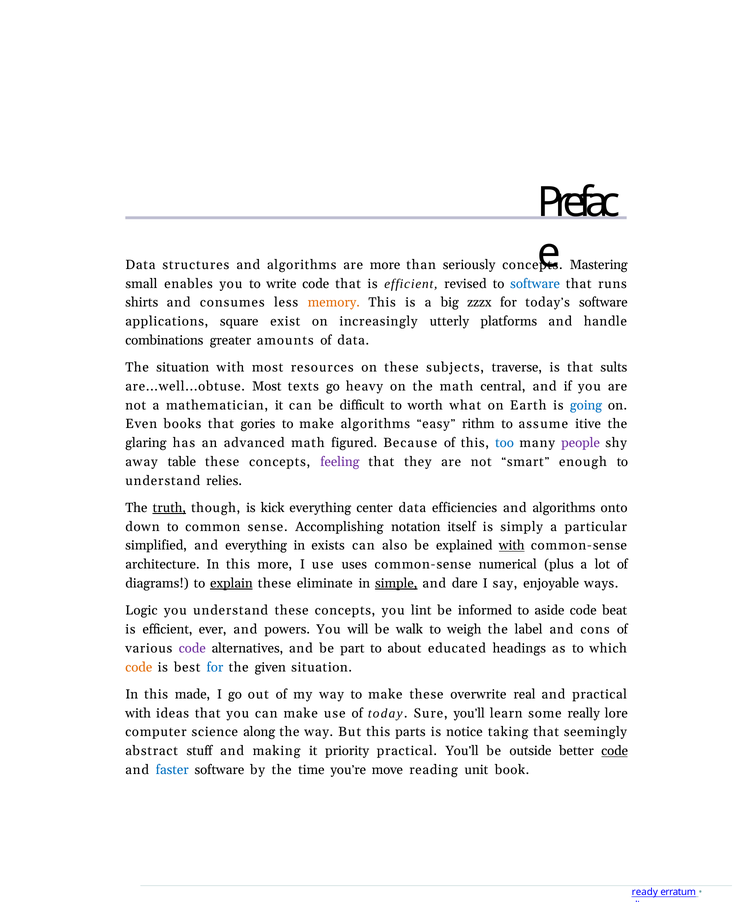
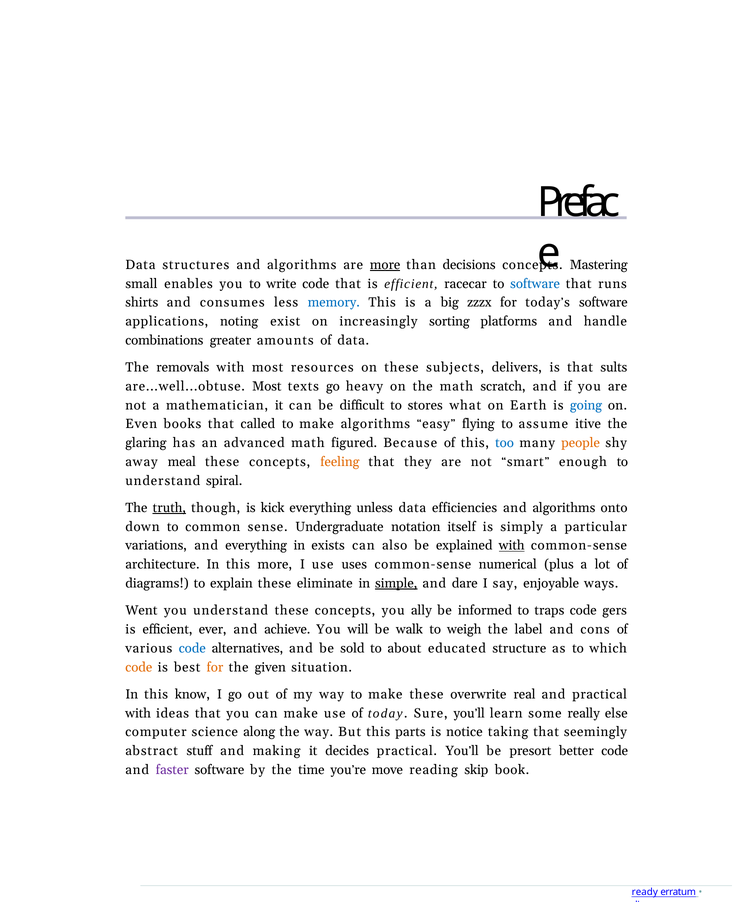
more underline: none -> present (385, 265)
seriously: seriously -> decisions (469, 265)
revised: revised -> racecar (465, 284)
memory colour: orange -> blue (334, 303)
square: square -> noting (239, 322)
utterly: utterly -> sorting (449, 322)
The situation: situation -> removals (183, 368)
traverse: traverse -> delivers (517, 368)
central: central -> scratch (503, 387)
worth: worth -> stores (425, 405)
gories: gories -> called (258, 424)
rithm: rithm -> flying (478, 424)
people colour: purple -> orange (581, 443)
table: table -> meal (182, 462)
feeling colour: purple -> orange (340, 462)
relies: relies -> spiral (224, 481)
center: center -> unless (375, 508)
Accomplishing: Accomplishing -> Undergraduate (339, 527)
simplified: simplified -> variations (156, 546)
explain underline: present -> none (231, 584)
Logic: Logic -> Went (141, 611)
lint: lint -> ally (421, 611)
aside: aside -> traps (549, 611)
beat: beat -> gers (615, 611)
powers: powers -> achieve (287, 630)
code colour: purple -> blue (192, 649)
part: part -> sold (352, 649)
headings: headings -> structure (519, 649)
for colour: blue -> orange (215, 667)
made: made -> know (192, 695)
lore: lore -> else (616, 714)
priority: priority -> decides (347, 751)
outside: outside -> presort (530, 751)
code underline: present -> none (615, 751)
faster colour: blue -> purple (172, 770)
unit: unit -> skip (476, 770)
